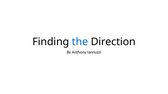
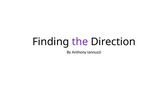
the colour: blue -> purple (80, 42)
